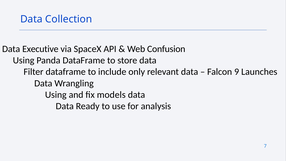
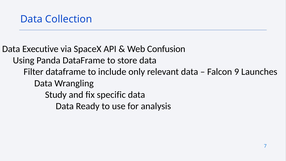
Using: Using -> Study (56, 95)
models: models -> specific (111, 95)
